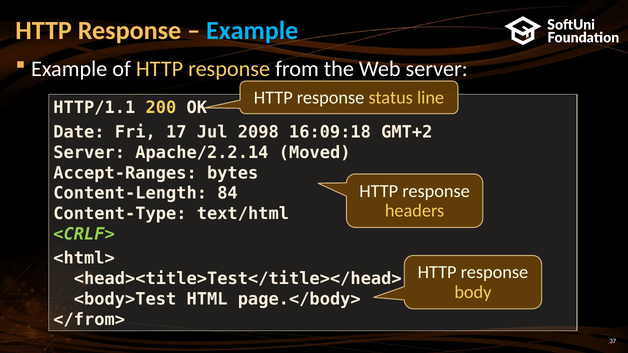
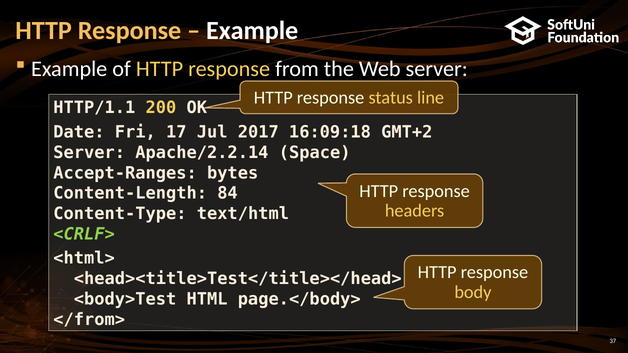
Example colour: light blue -> white (252, 31)
2098: 2098 -> 2017 (258, 132)
Moved: Moved -> Space (315, 153)
